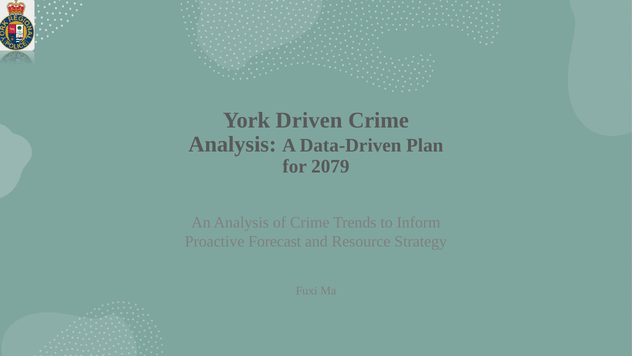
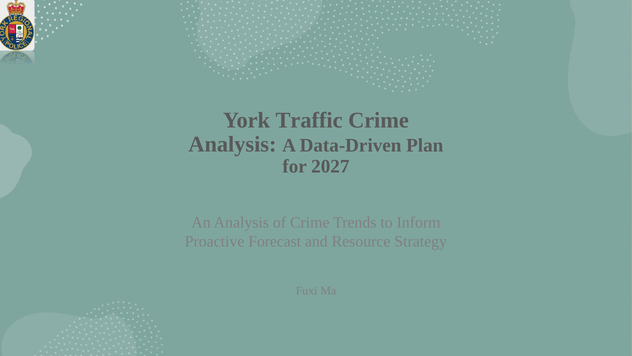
Driven: Driven -> Traffic (309, 120)
2079: 2079 -> 2027 (330, 166)
